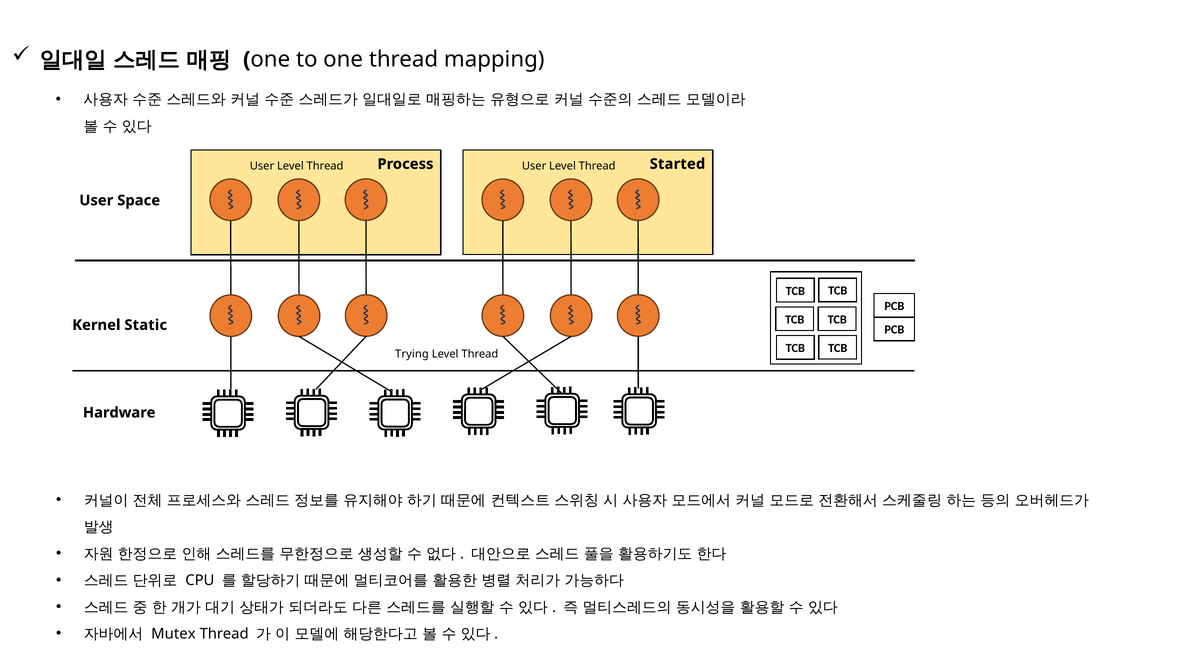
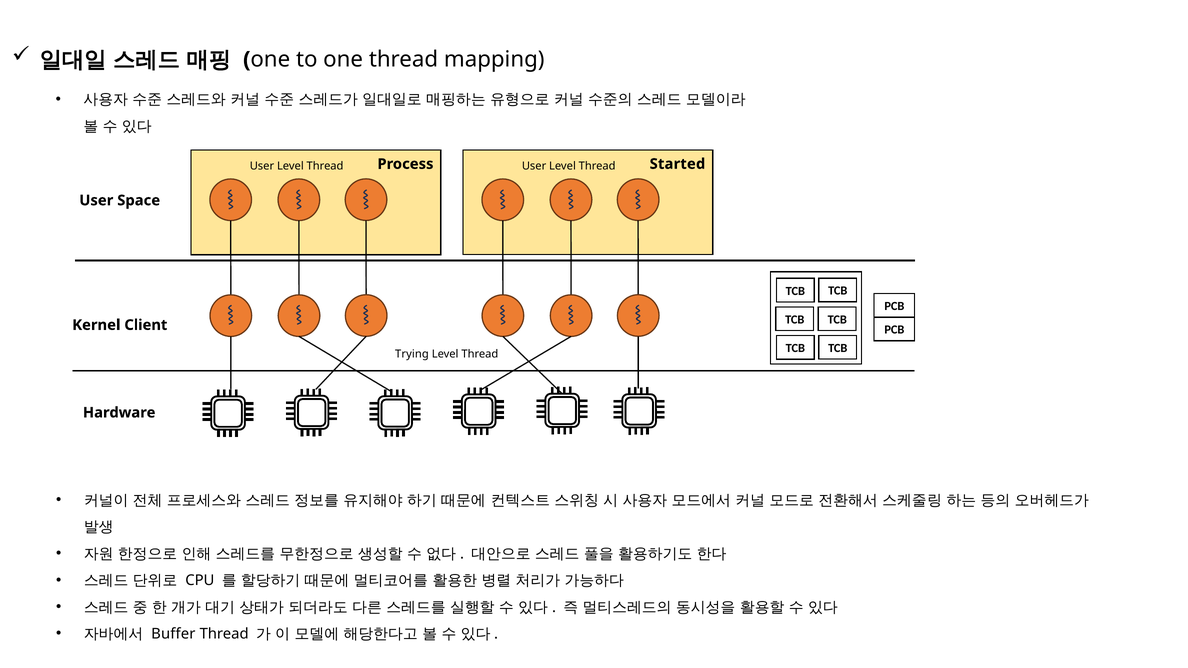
Static: Static -> Client (146, 325)
Mutex: Mutex -> Buffer (173, 634)
